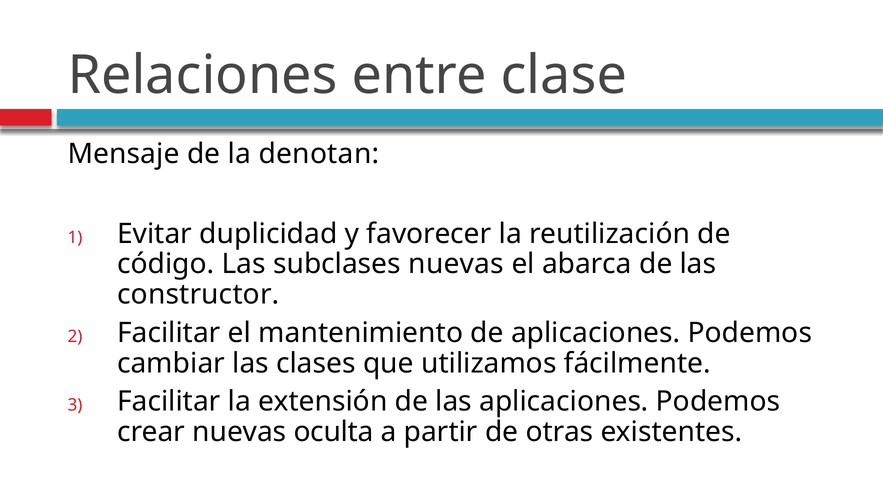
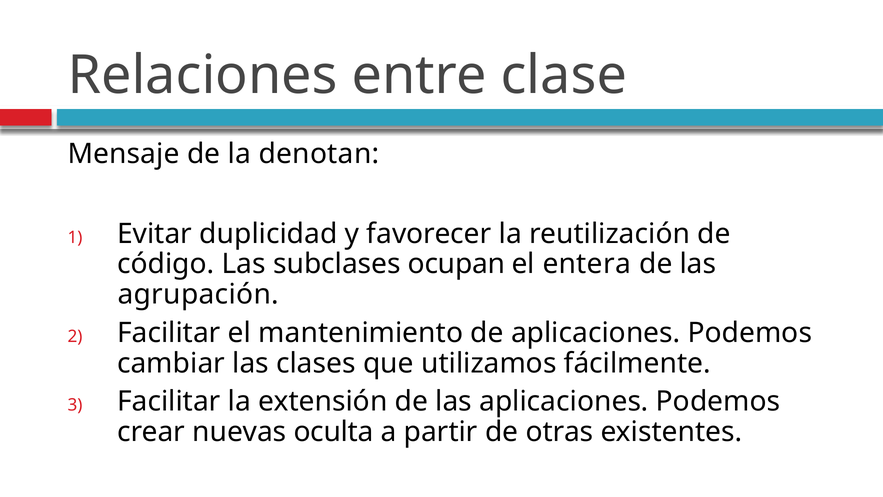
subclases nuevas: nuevas -> ocupan (456, 264)
abarca: abarca -> entera (587, 264)
constructor: constructor -> agrupación (198, 294)
